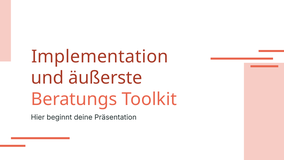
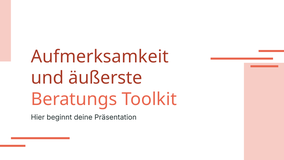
Implementation: Implementation -> Aufmerksamkeit (100, 56)
